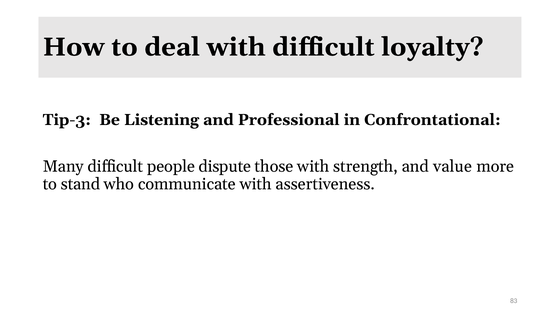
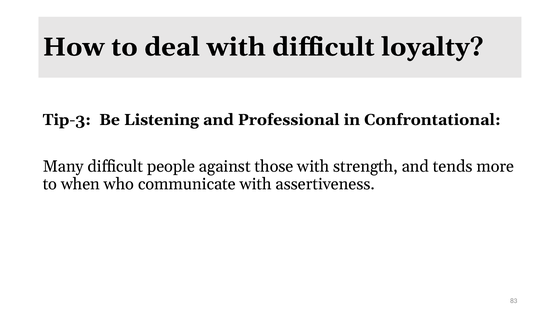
dispute: dispute -> against (225, 166)
value: value -> tends (453, 166)
stand: stand -> when (80, 184)
